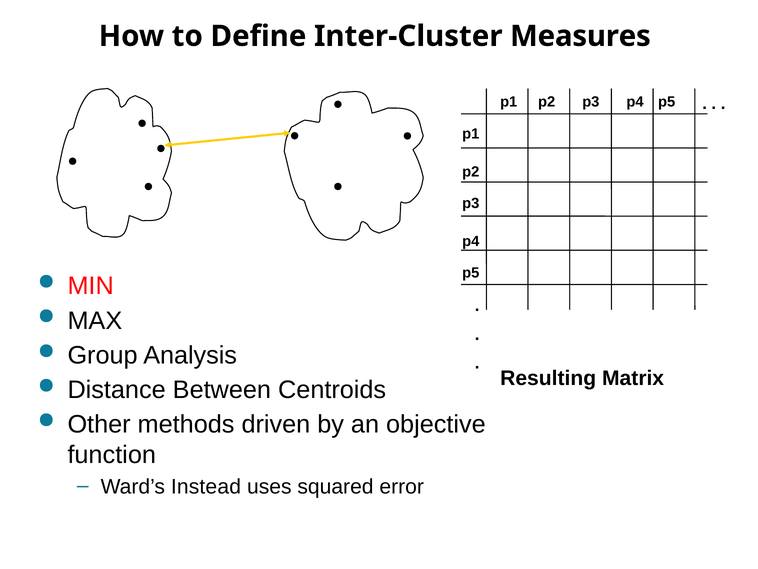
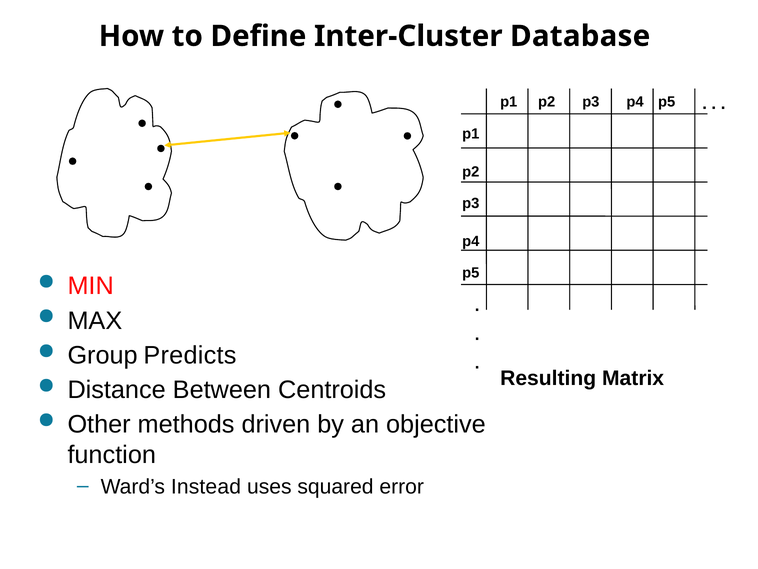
Measures: Measures -> Database (580, 36)
Analysis: Analysis -> Predicts (190, 355)
